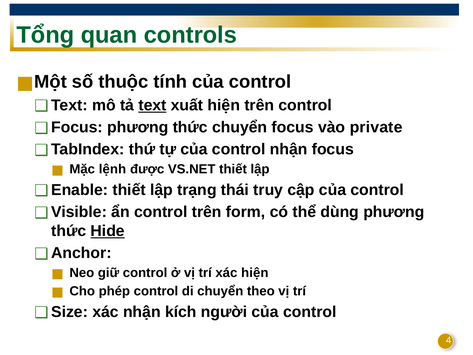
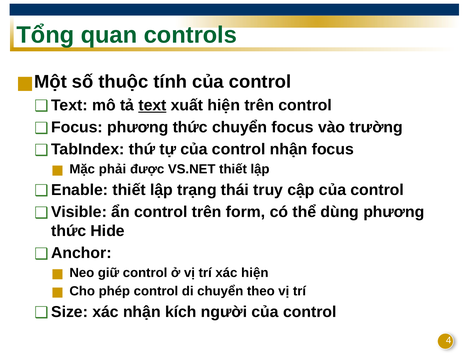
private: private -> trường (376, 127)
lệnh: lệnh -> phải (112, 169)
Hide underline: present -> none (108, 231)
